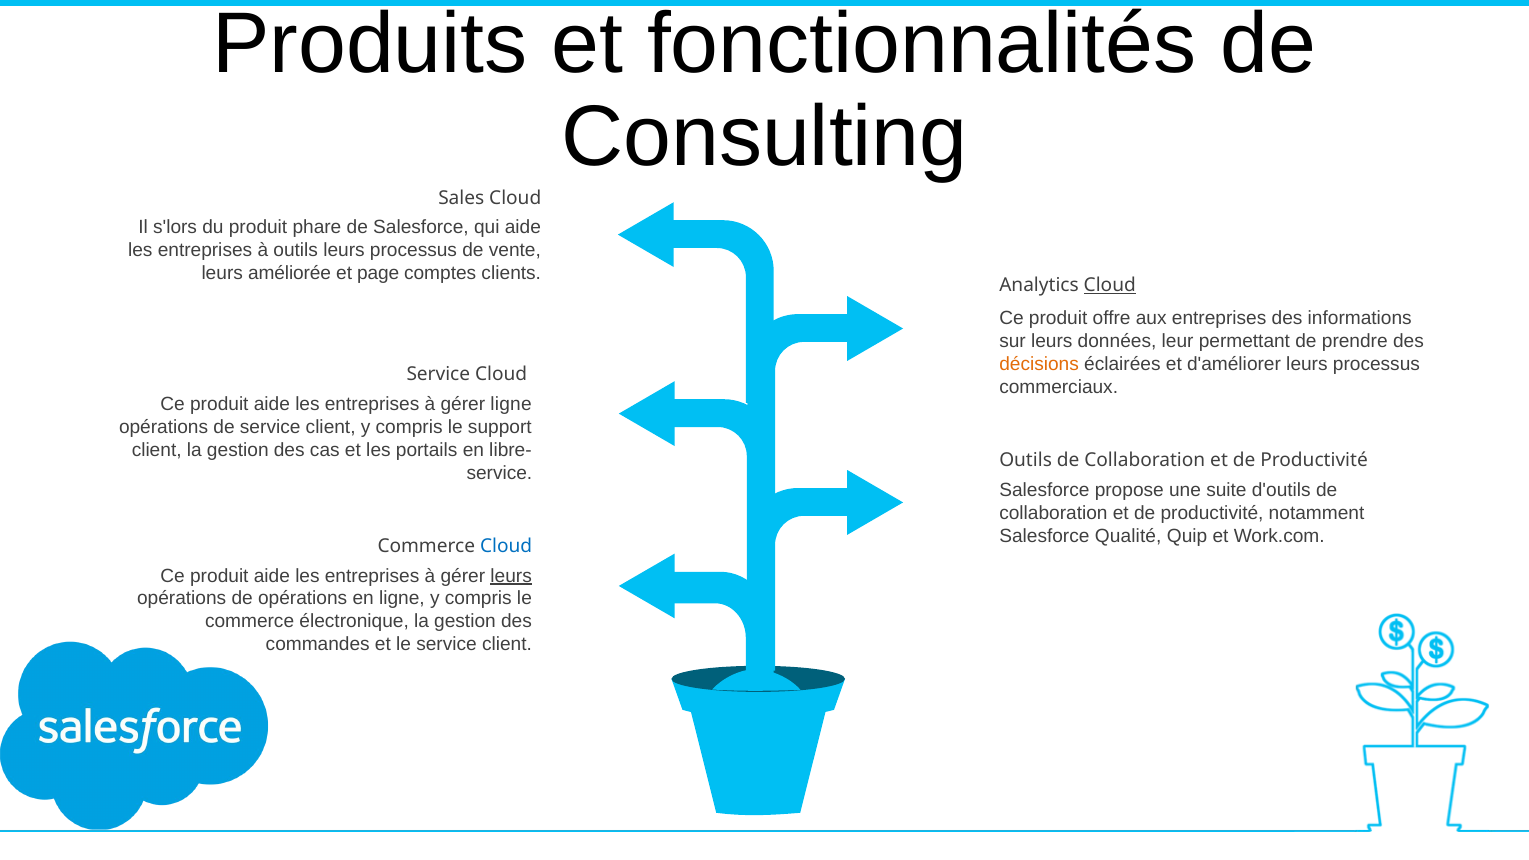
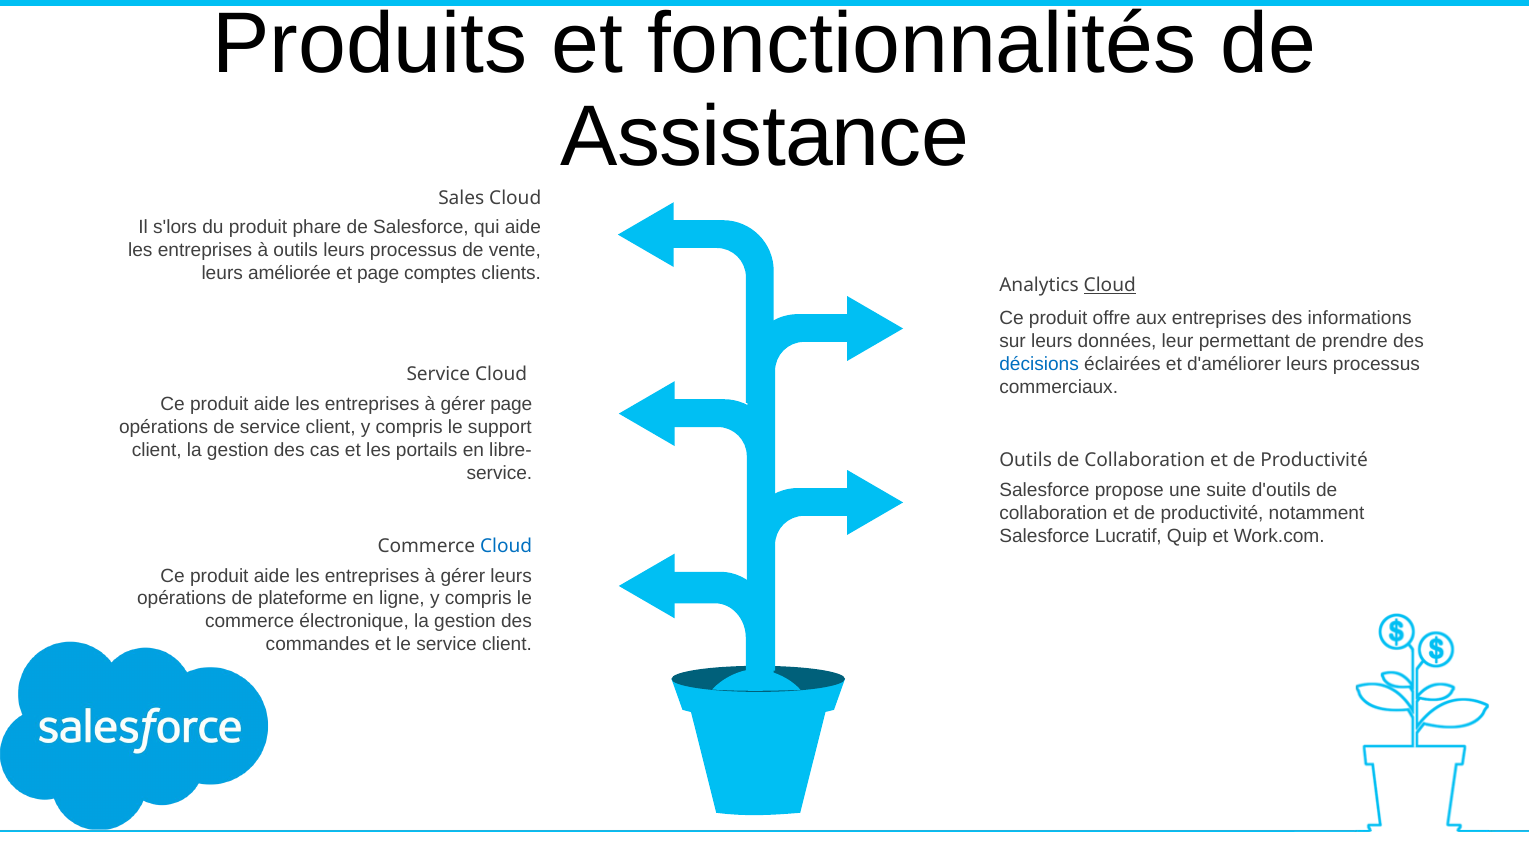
Consulting: Consulting -> Assistance (765, 137)
décisions colour: orange -> blue (1039, 364)
gérer ligne: ligne -> page (511, 404)
Qualité: Qualité -> Lucratif (1128, 536)
leurs underline: present -> none (511, 576)
de opérations: opérations -> plateforme (303, 599)
